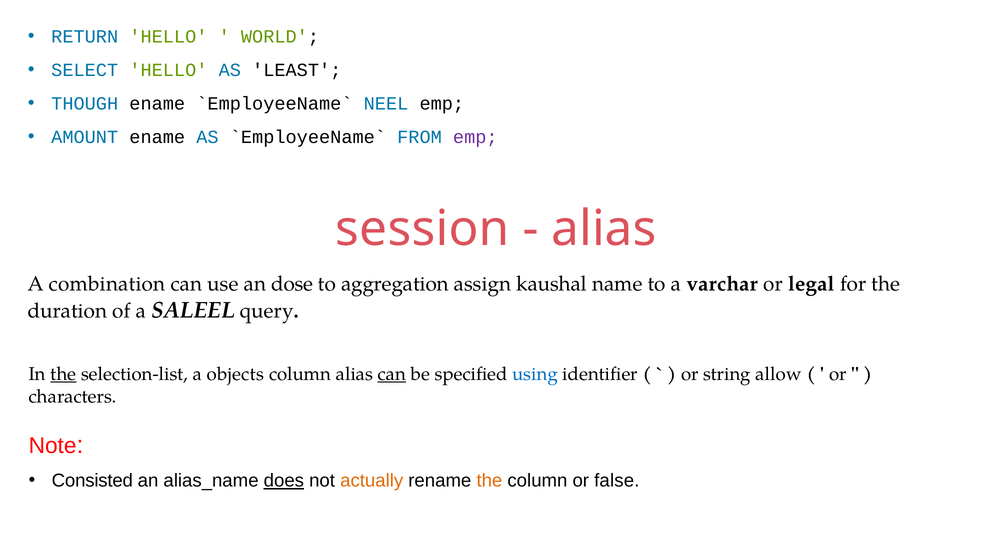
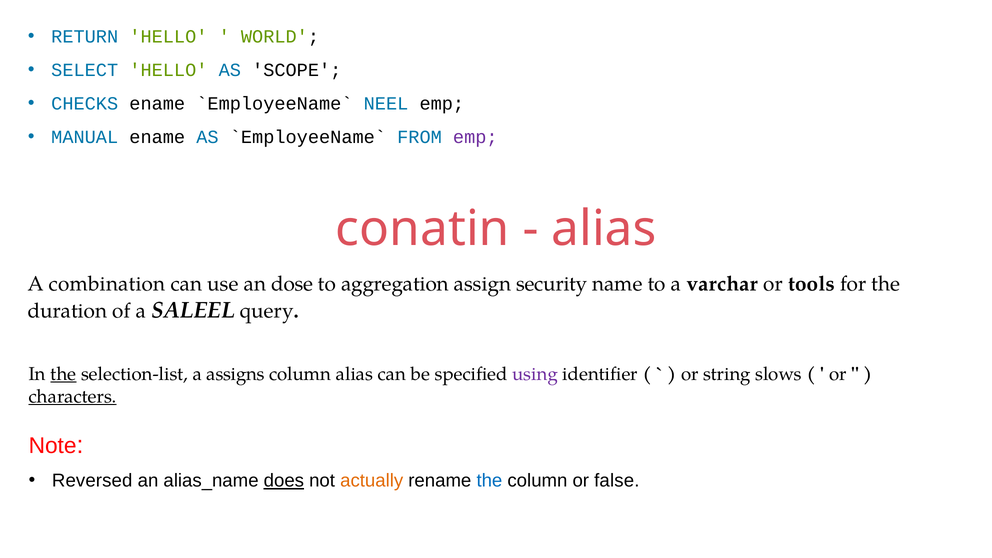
LEAST: LEAST -> SCOPE (297, 70)
THOUGH: THOUGH -> CHECKS (85, 104)
AMOUNT: AMOUNT -> MANUAL (85, 137)
session: session -> conatin (423, 229)
kaushal: kaushal -> security (552, 284)
legal: legal -> tools (811, 284)
objects: objects -> assigns (236, 374)
can underline: present -> none (392, 374)
using colour: blue -> purple (535, 374)
allow: allow -> slows (779, 374)
characters underline: none -> present (73, 396)
Consisted: Consisted -> Reversed (92, 481)
the colour: orange -> blue (489, 481)
